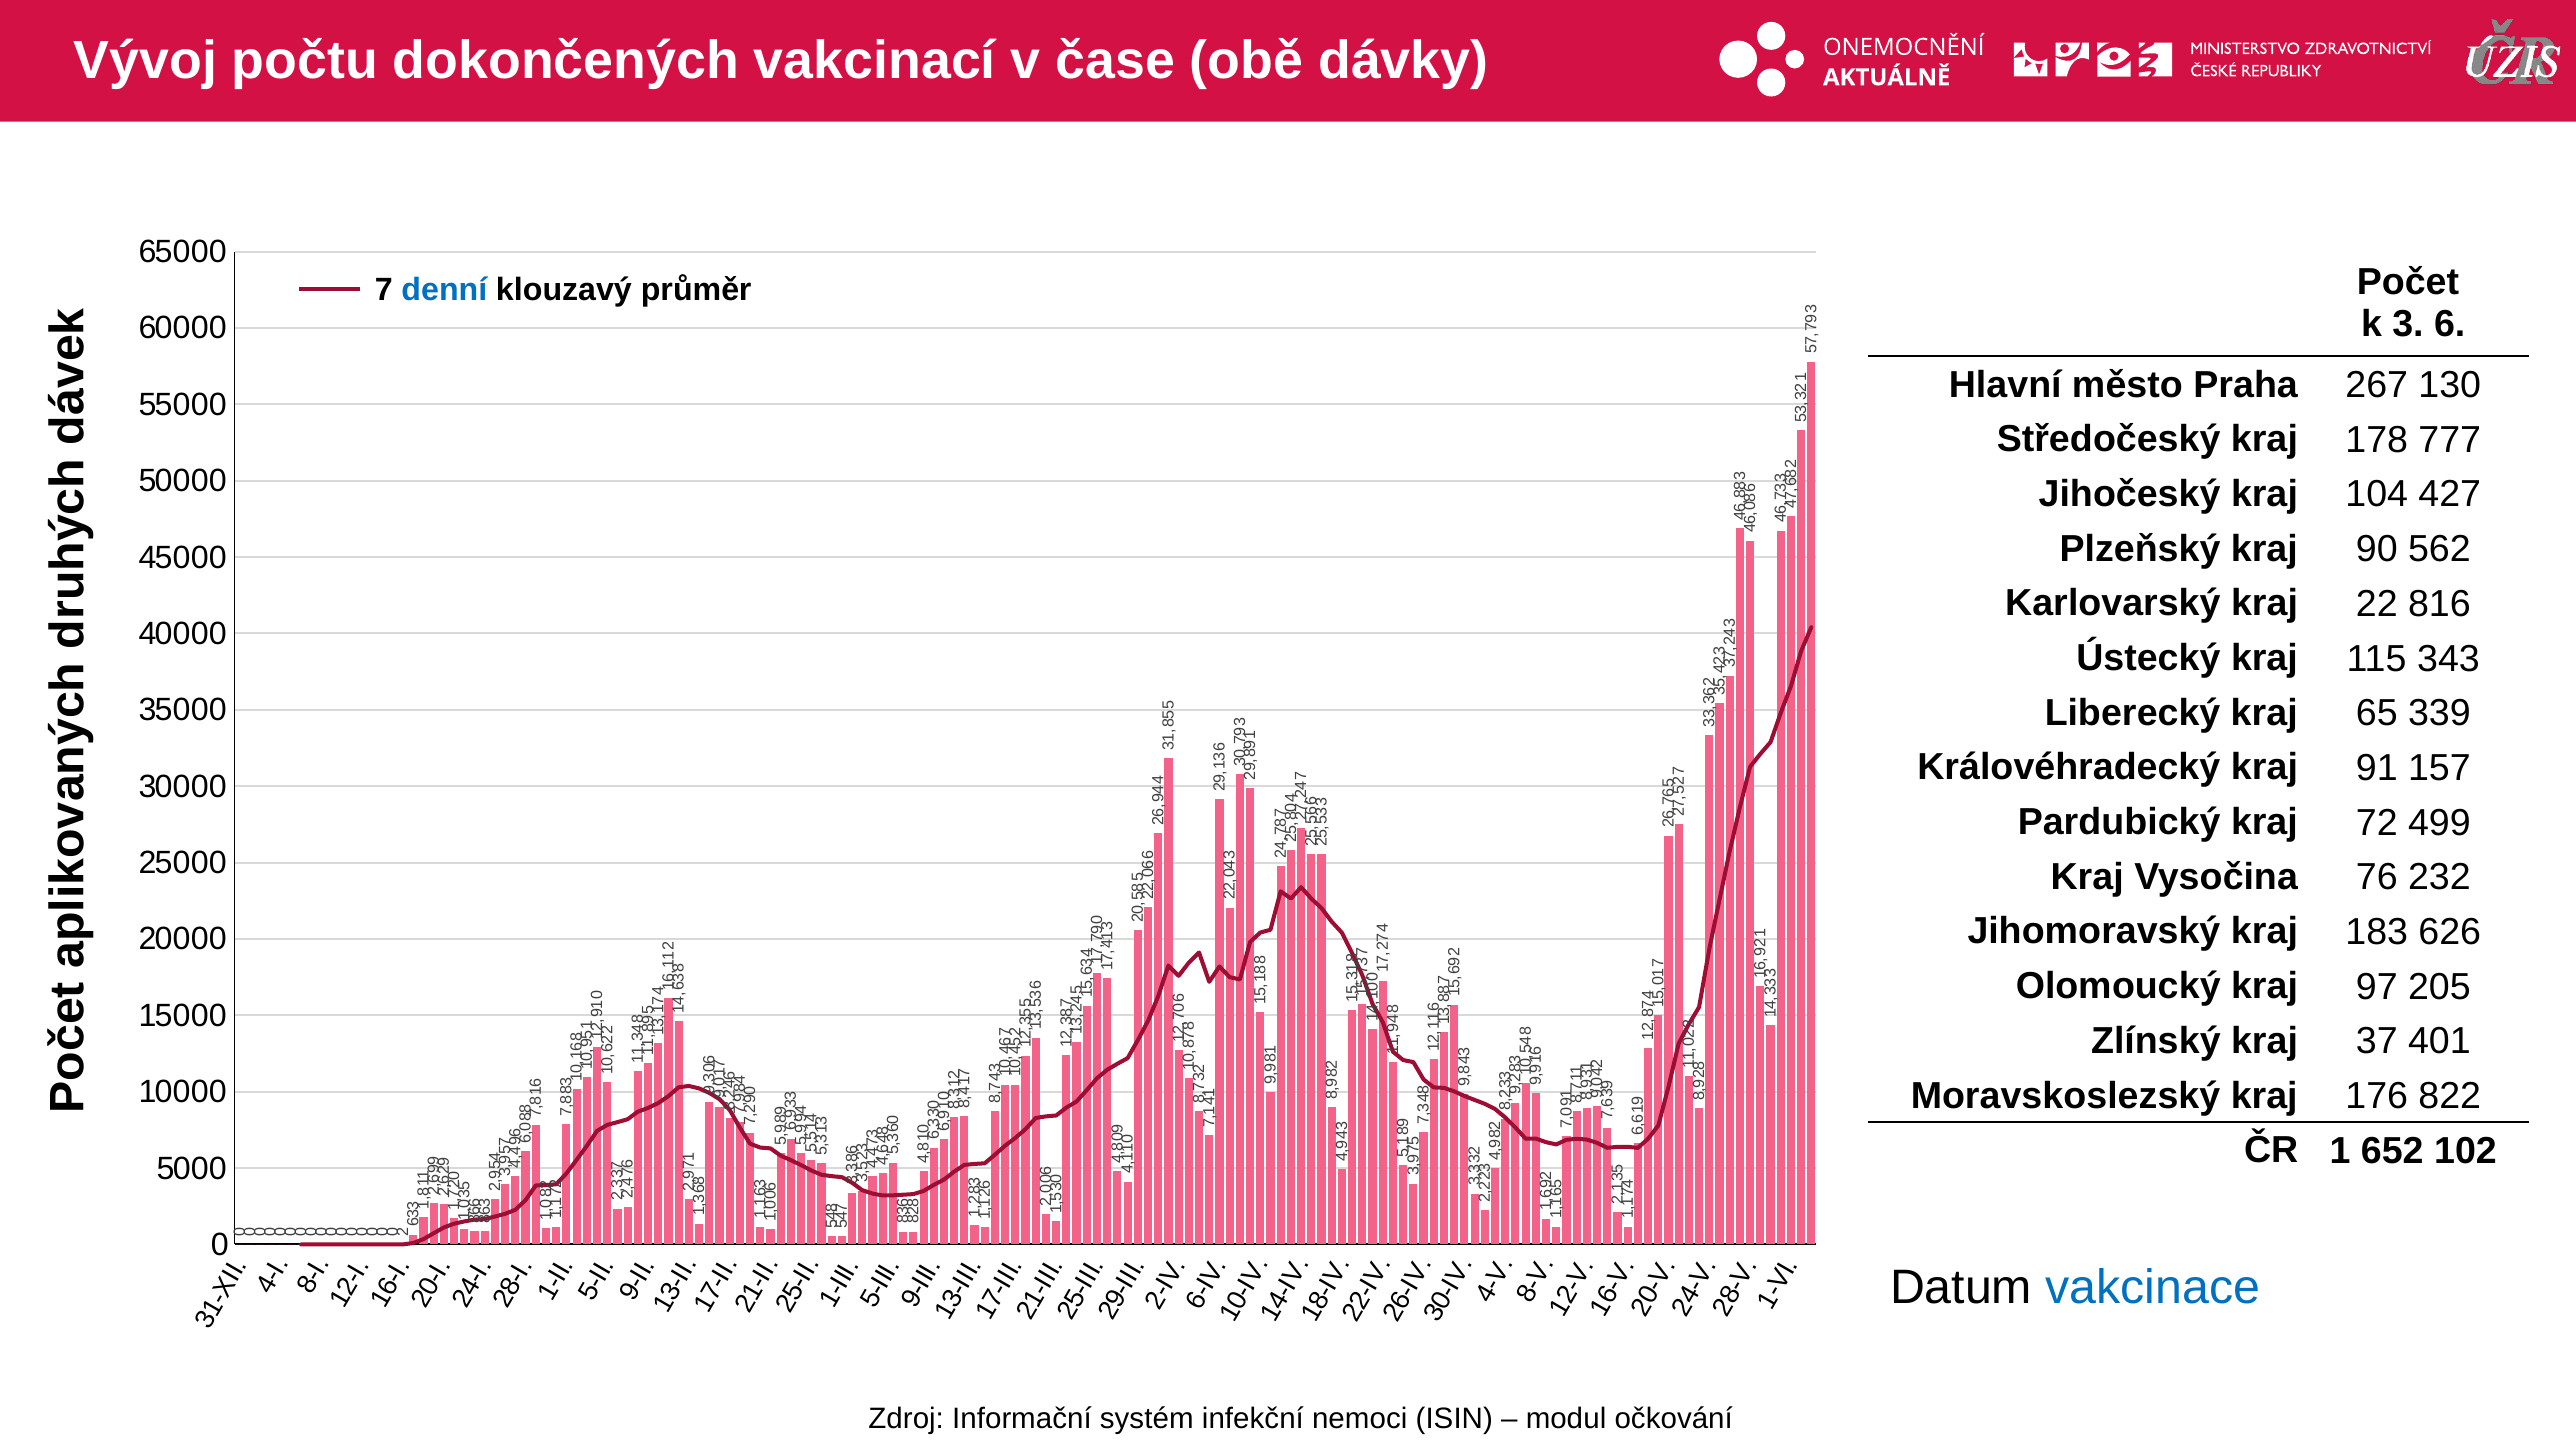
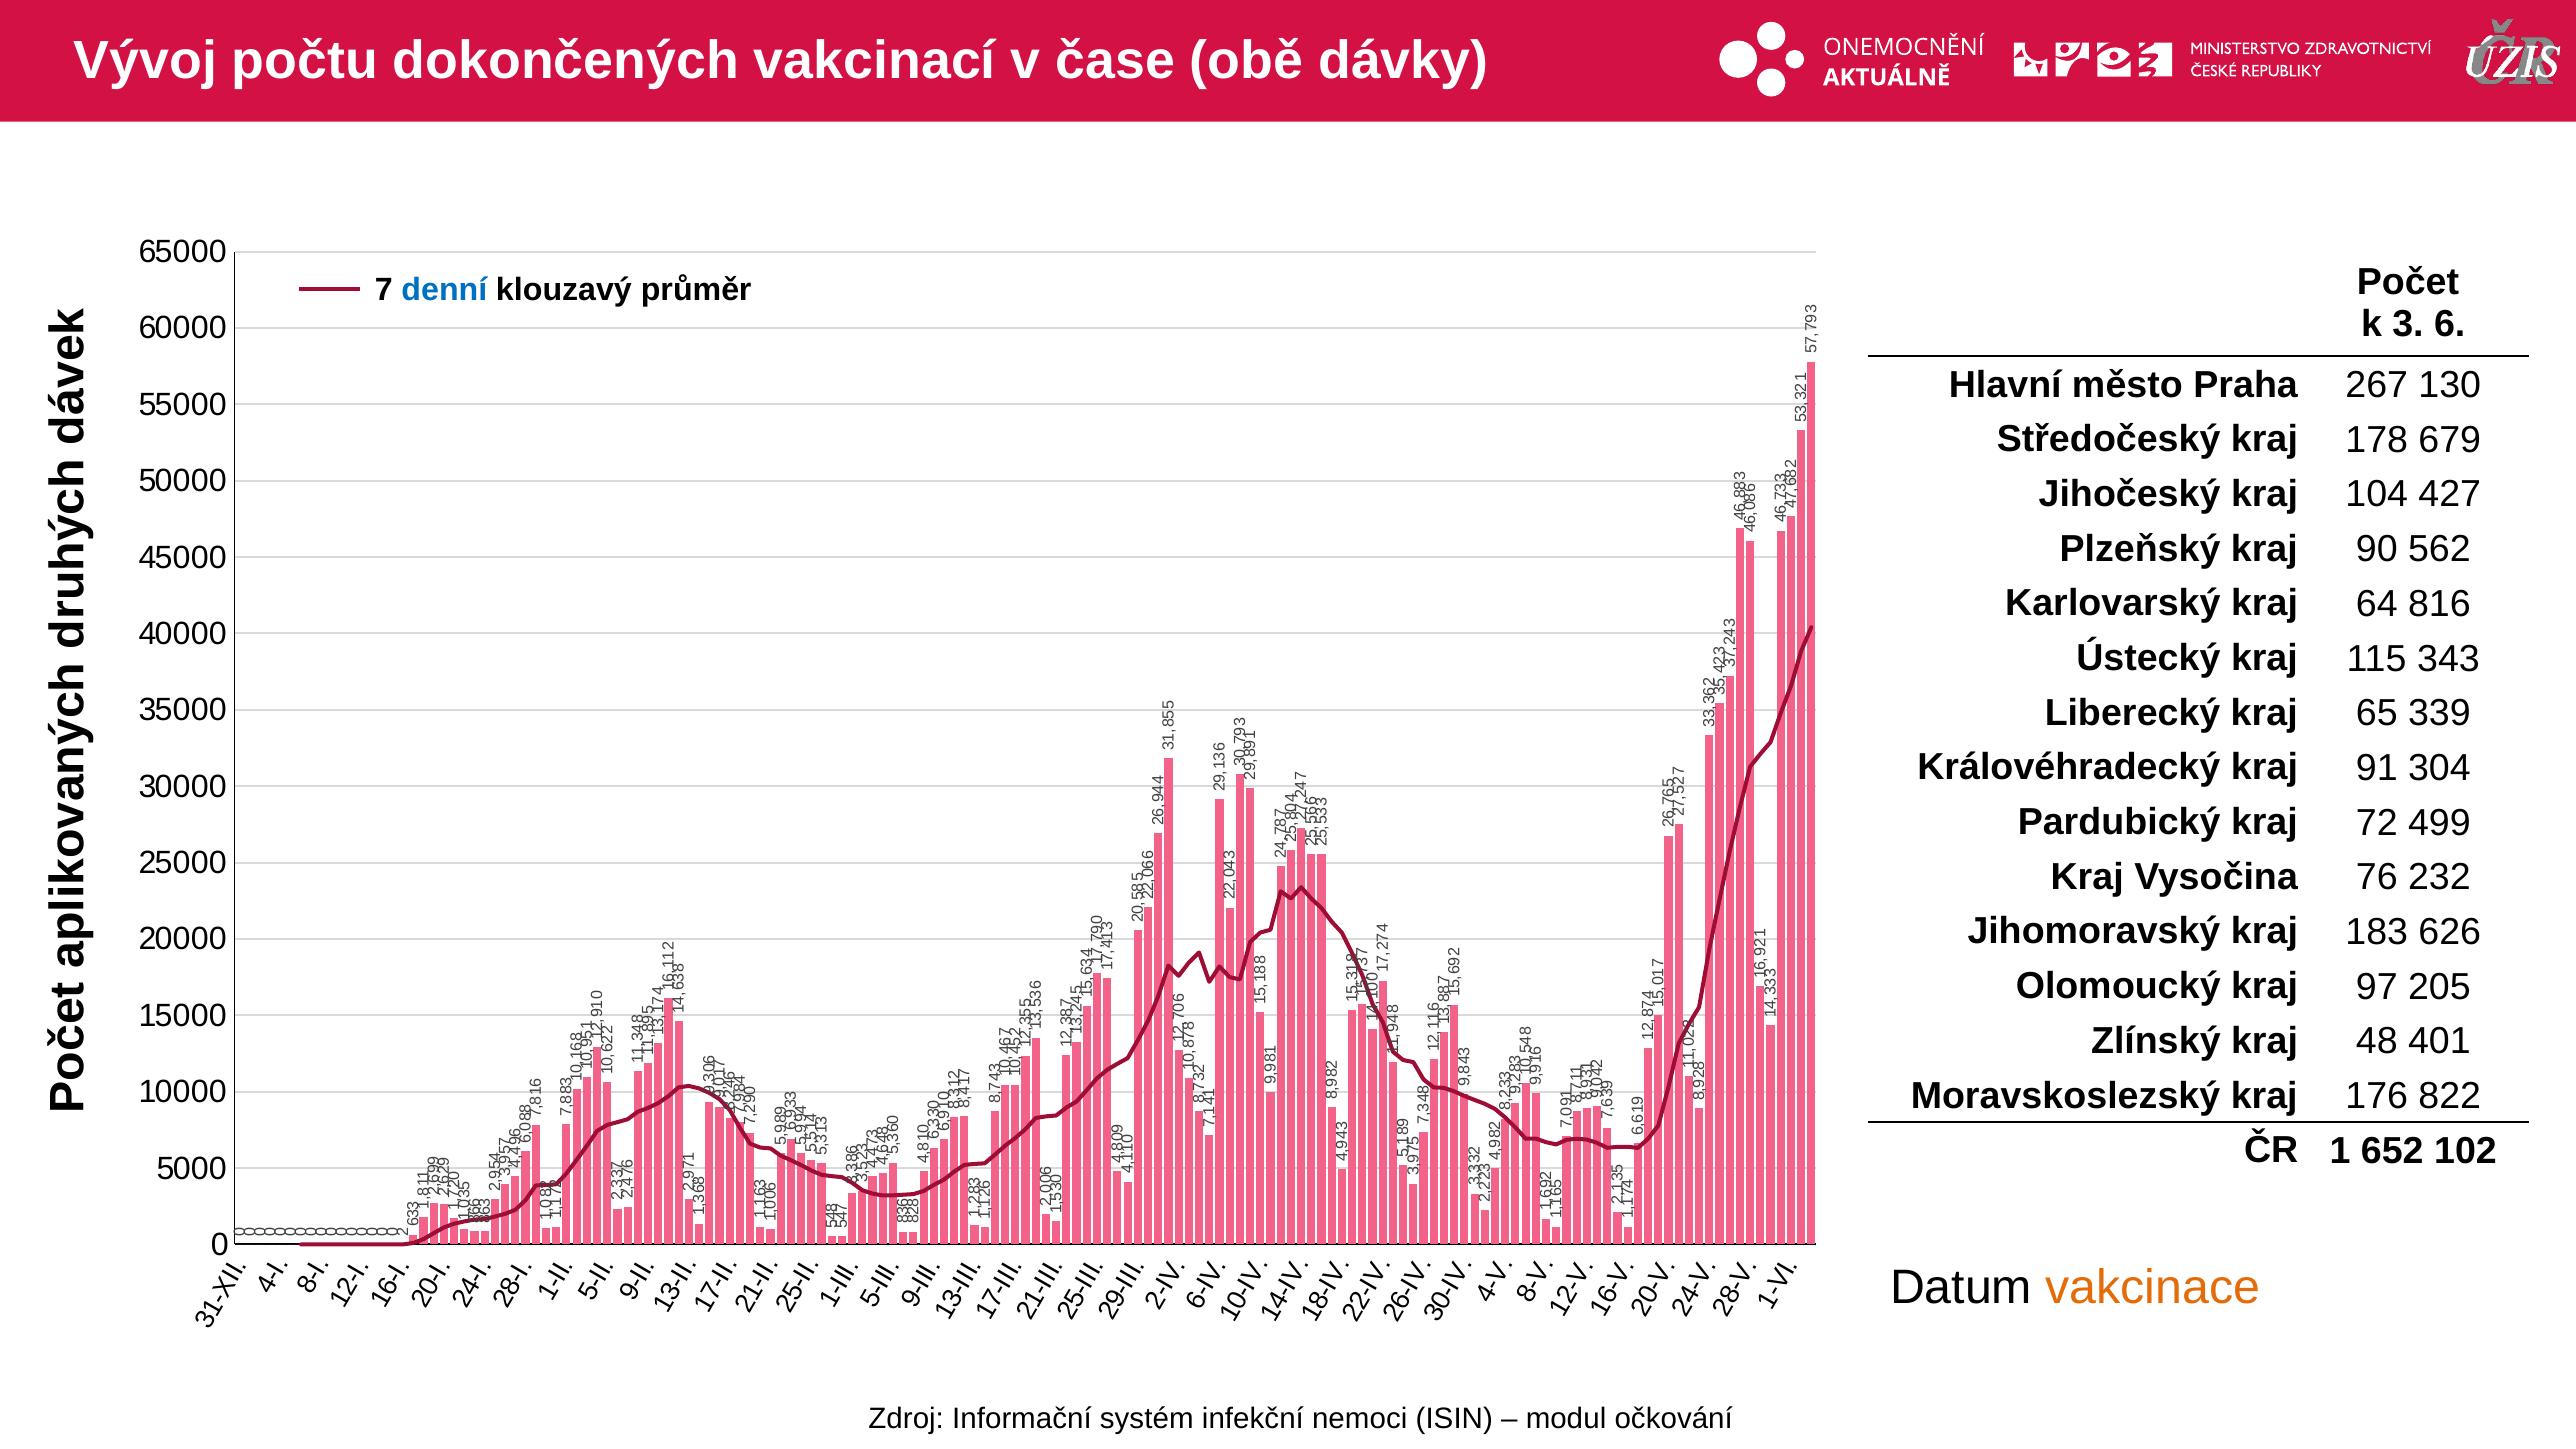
777: 777 -> 679 (2450, 440)
22: 22 -> 64 (2377, 604)
157: 157 -> 304 (2439, 768)
37: 37 -> 48 (2377, 1041)
vakcinace colour: blue -> orange (2153, 1288)
